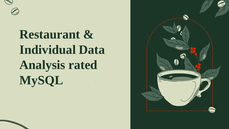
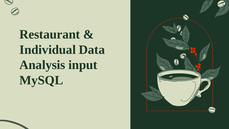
rated: rated -> input (83, 65)
